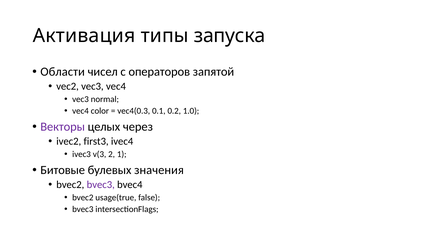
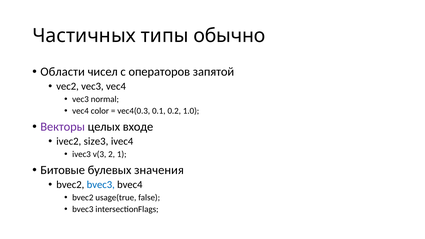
Активация: Активация -> Частичных (84, 36)
запуска: запуска -> обычно (230, 36)
через: через -> входе (138, 127)
first3: first3 -> size3 (96, 142)
bvec3 colour: purple -> blue (101, 185)
